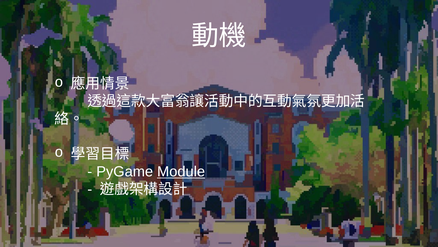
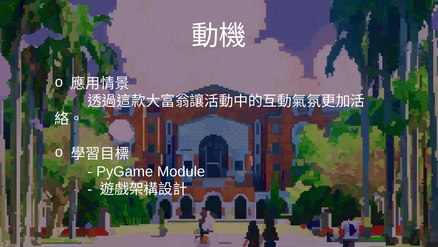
Module underline: present -> none (181, 171)
